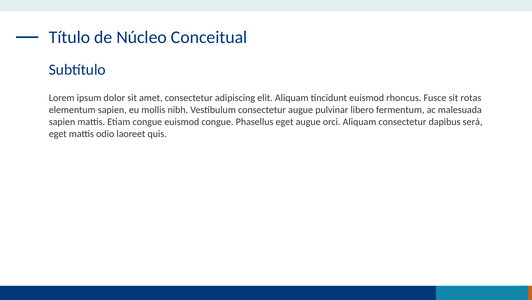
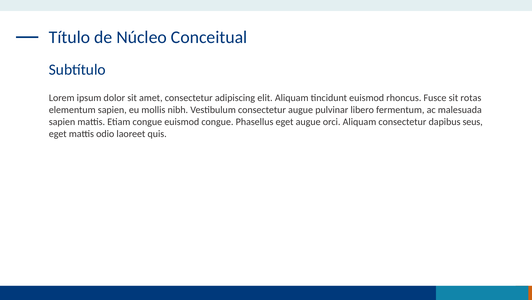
será: será -> seus (473, 122)
